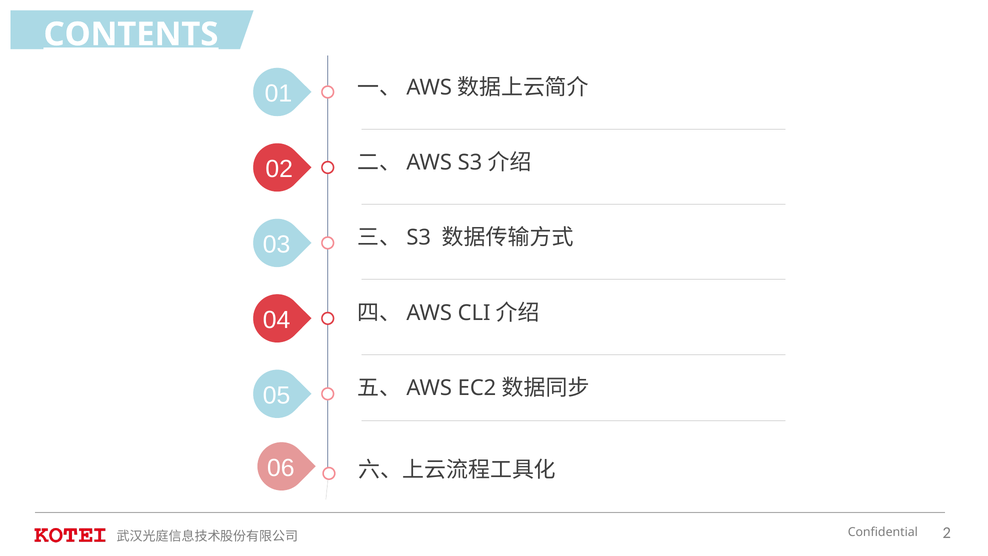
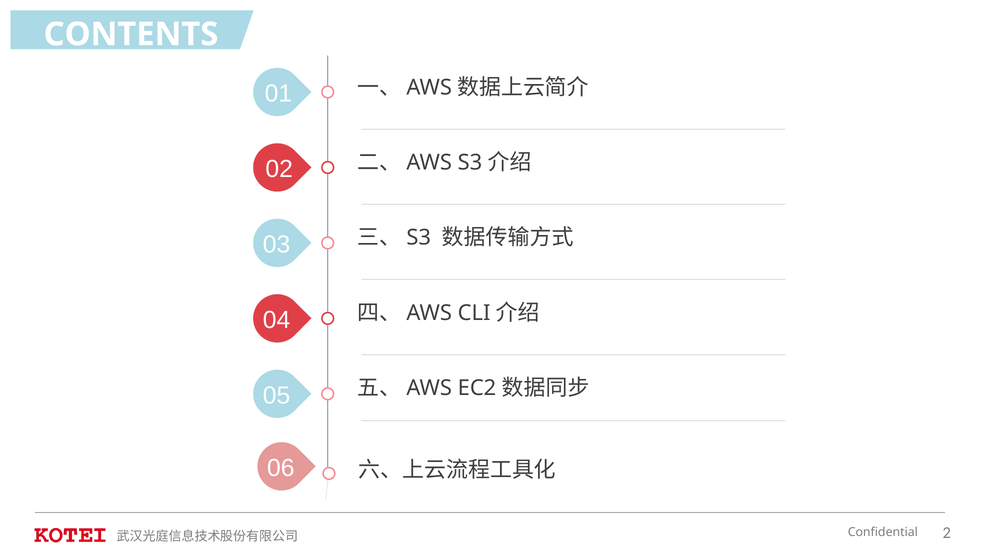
CONTENTS underline: present -> none (131, 34)
